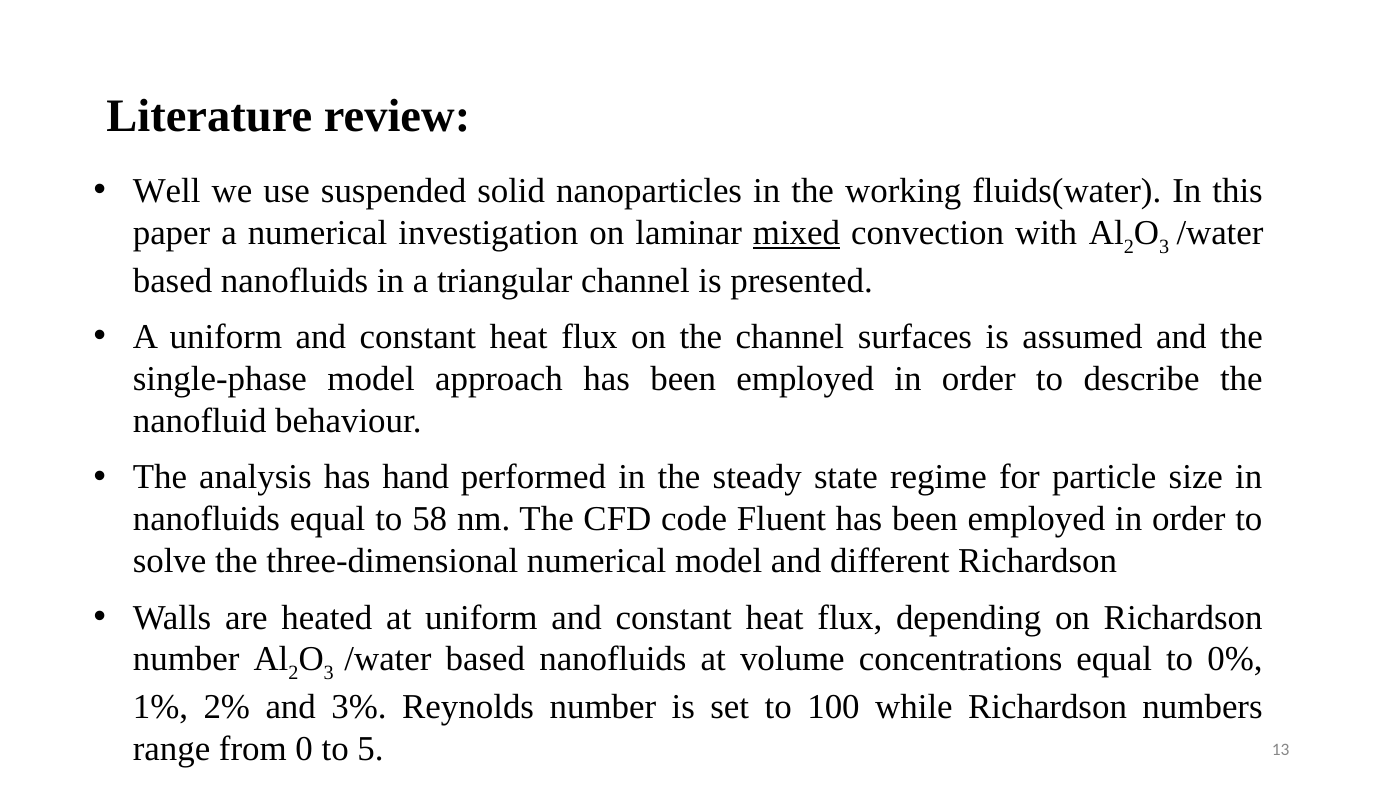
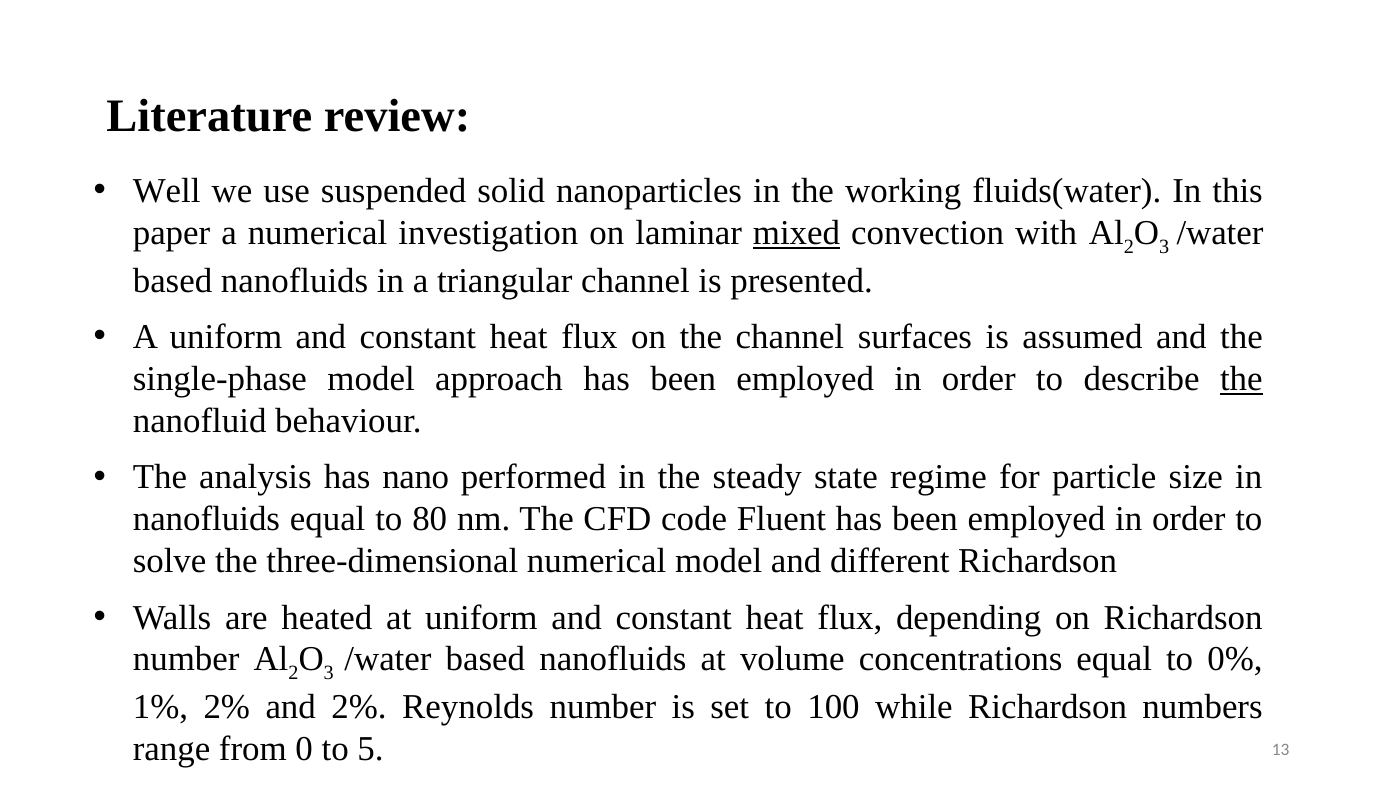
the underline: none -> present (1241, 379)
hand: hand -> nano (416, 478)
58: 58 -> 80 (430, 519)
and 3%: 3% -> 2% (359, 707)
